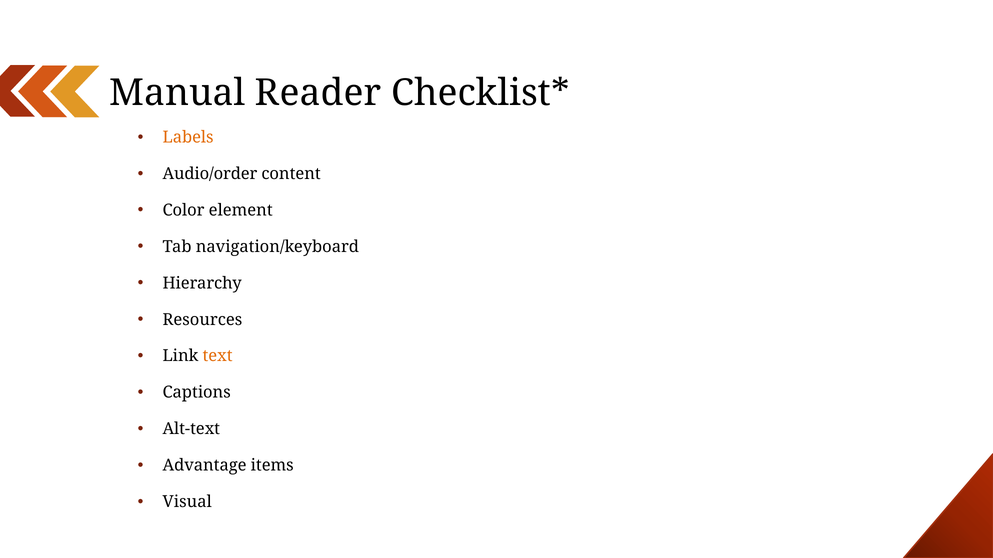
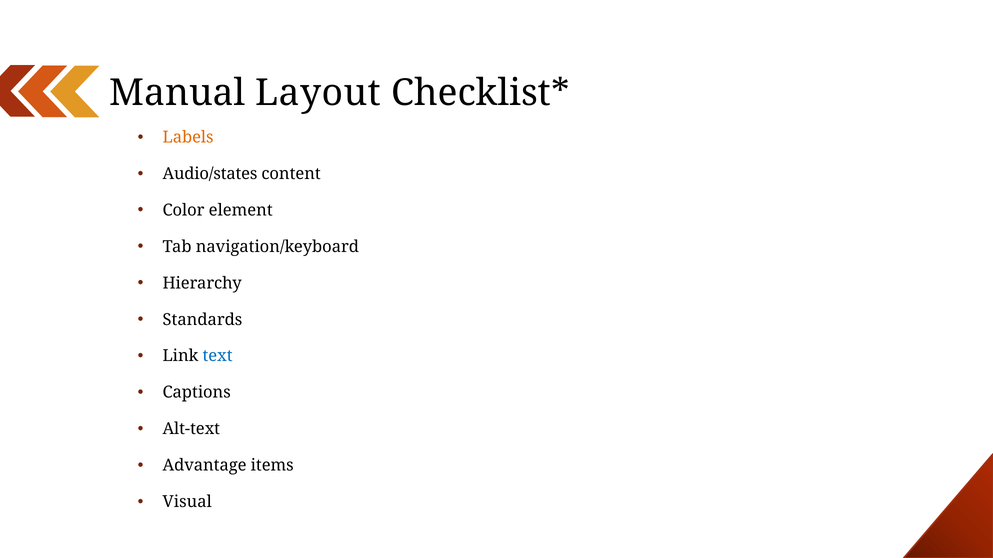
Reader: Reader -> Layout (318, 93)
Audio/order: Audio/order -> Audio/states (210, 174)
Resources: Resources -> Standards (202, 320)
text colour: orange -> blue (218, 356)
